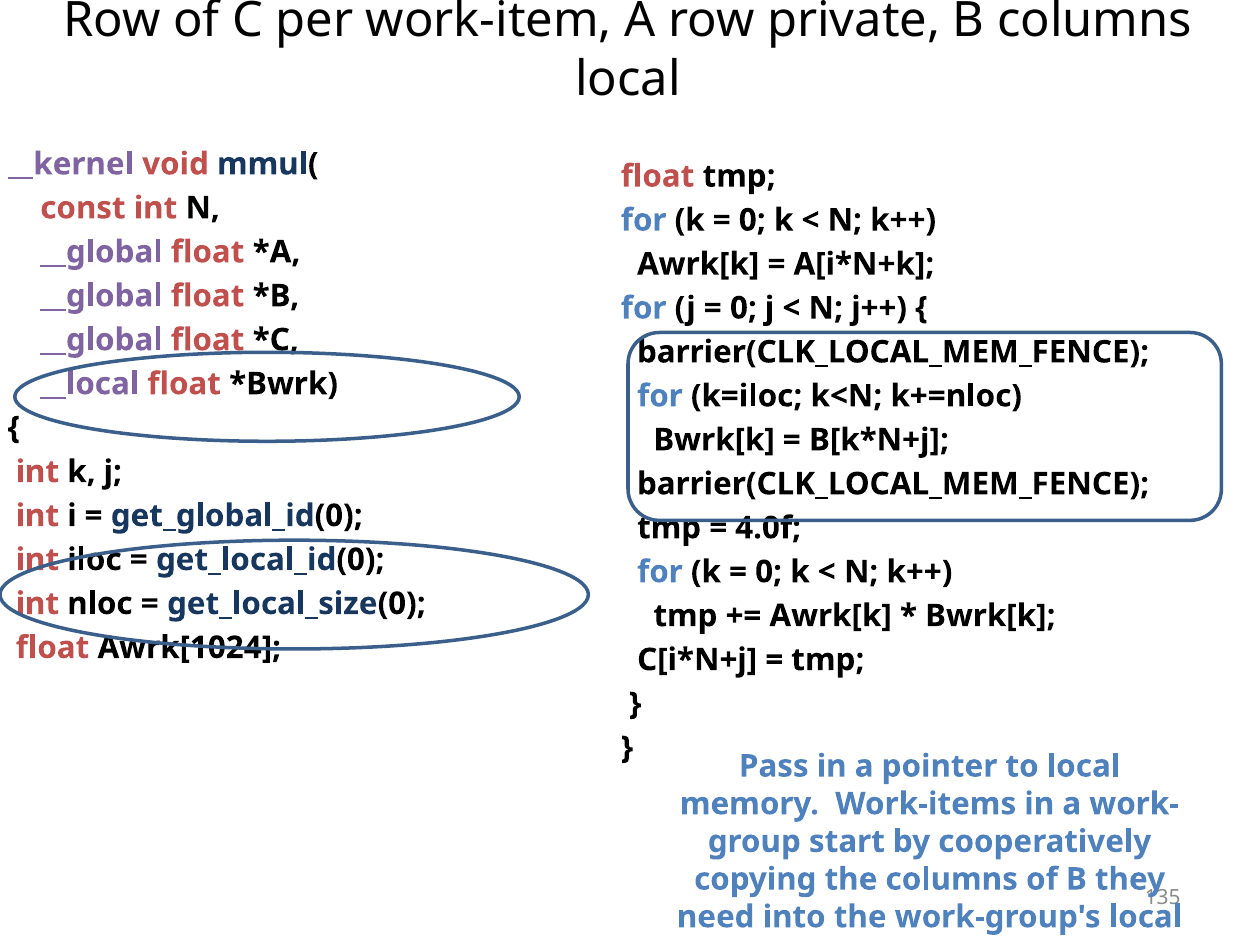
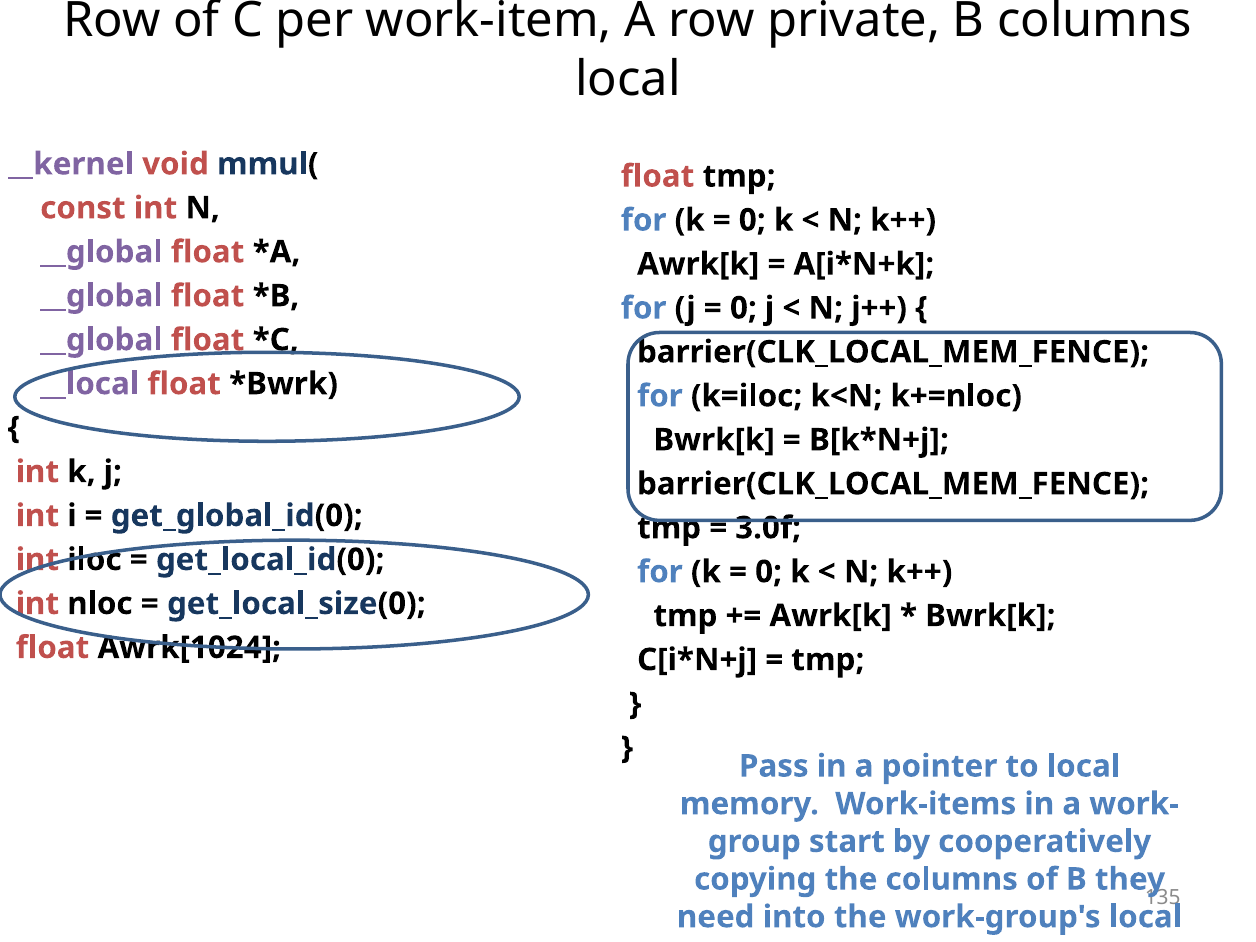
4.0f: 4.0f -> 3.0f (768, 528)
